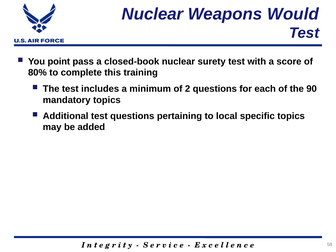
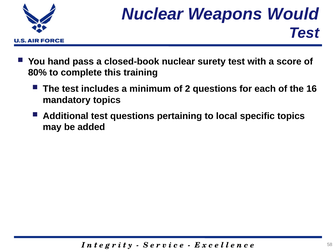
point: point -> hand (59, 61)
90: 90 -> 16 (312, 89)
